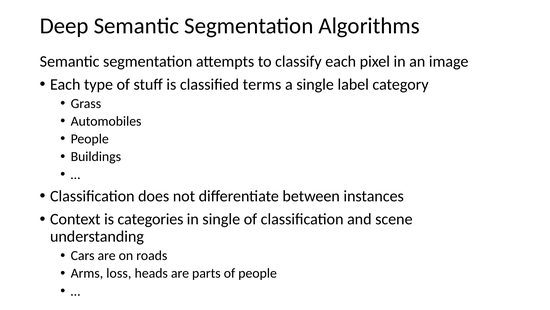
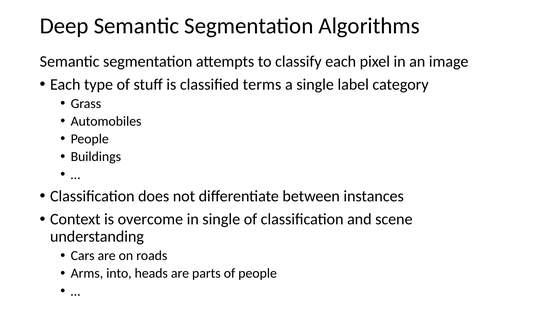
categories: categories -> overcome (150, 219)
loss: loss -> into (119, 273)
